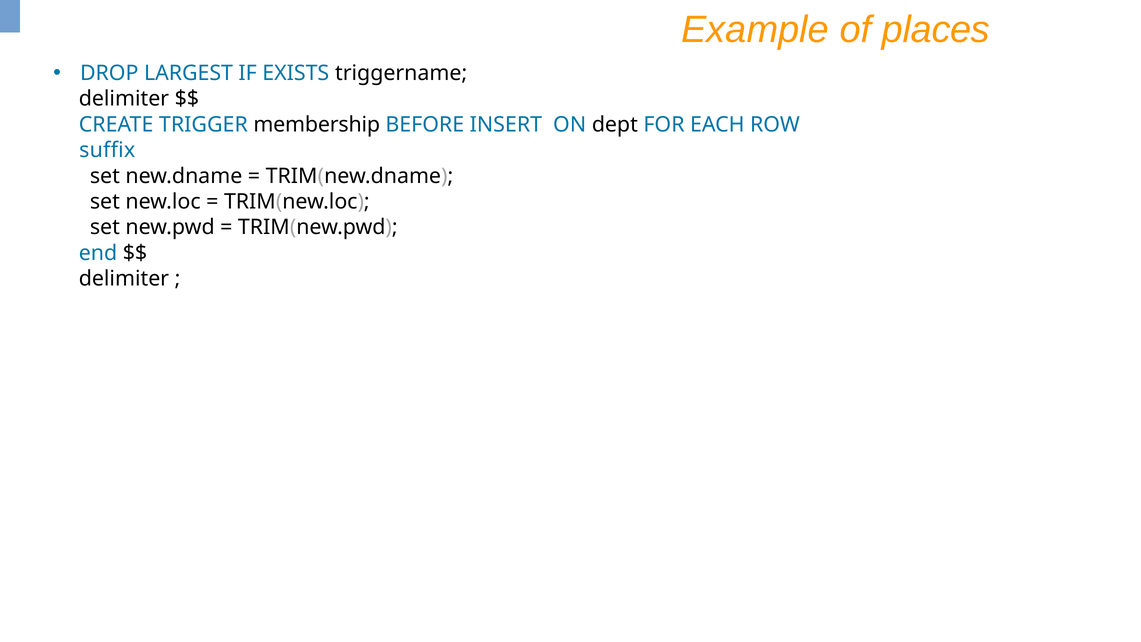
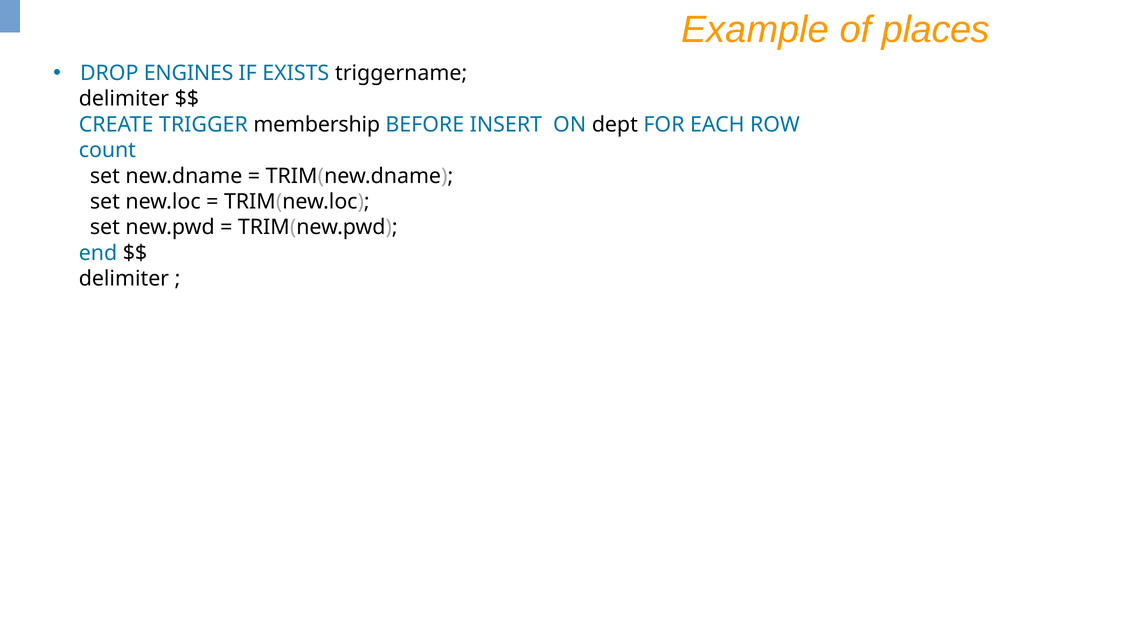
LARGEST: LARGEST -> ENGINES (189, 73)
suffix: suffix -> count (107, 150)
